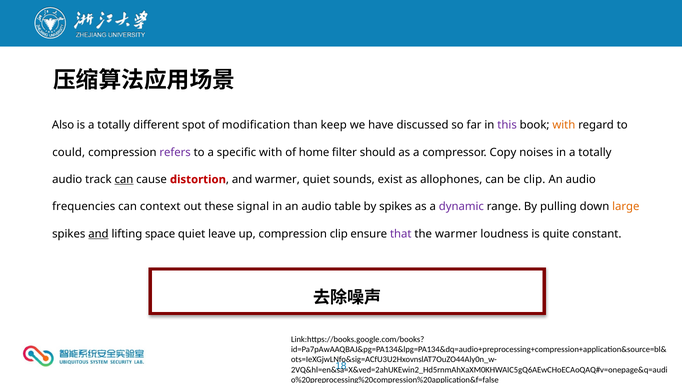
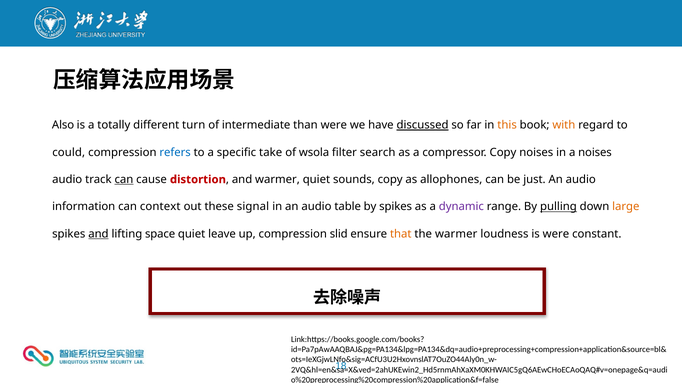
spot: spot -> turn (194, 125)
modification: modification -> intermediate (256, 125)
than keep: keep -> were (334, 125)
discussed underline: none -> present (423, 125)
this colour: purple -> orange (507, 125)
refers colour: purple -> blue (175, 153)
specific with: with -> take (271, 153)
home: home -> wsola (314, 153)
should: should -> search (378, 153)
in a totally: totally -> noises (595, 153)
sounds exist: exist -> copy (390, 180)
be clip: clip -> just (534, 180)
frequencies: frequencies -> information (84, 207)
pulling underline: none -> present (558, 207)
compression clip: clip -> slid (339, 234)
that colour: purple -> orange (401, 234)
is quite: quite -> were (556, 234)
